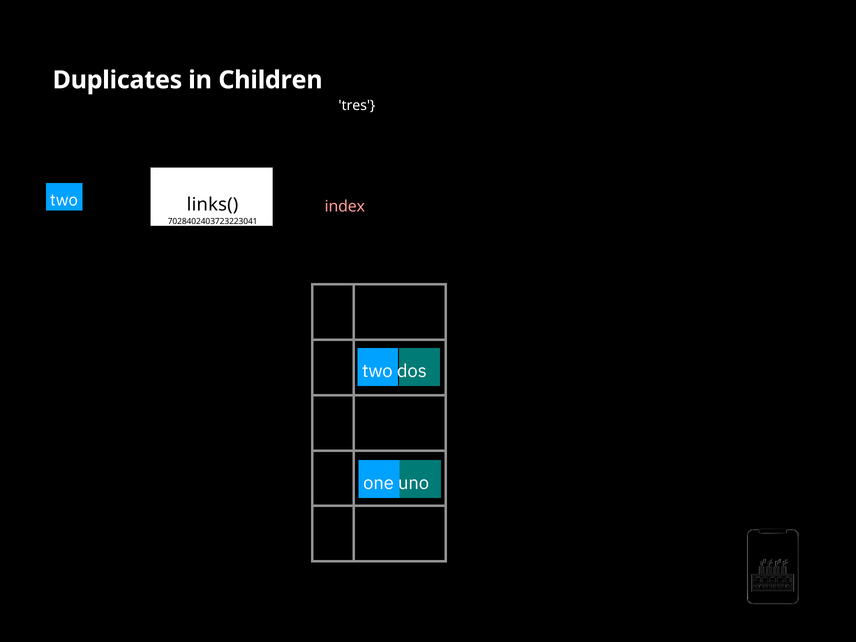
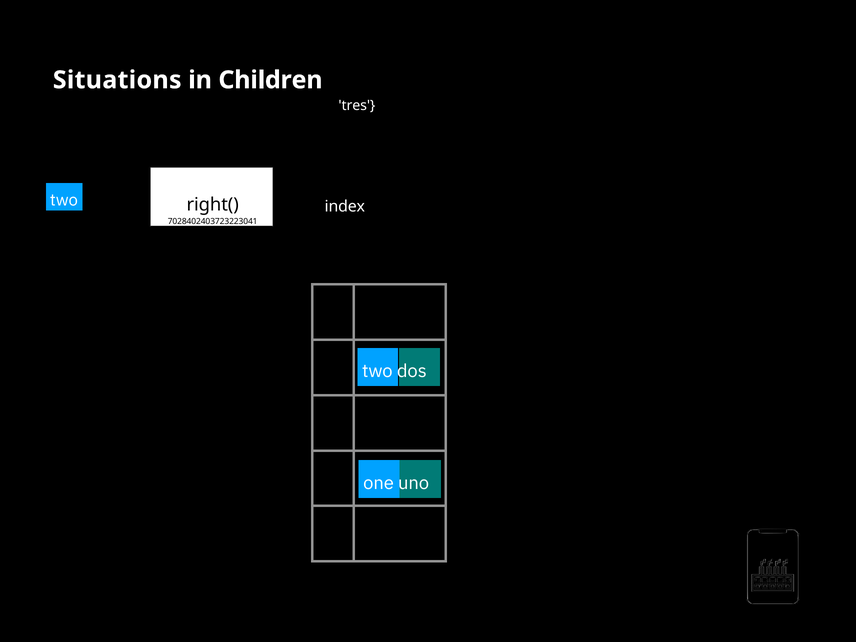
Duplicates: Duplicates -> Situations (117, 80)
links(: links( -> right( (213, 205)
index colour: pink -> white (345, 207)
